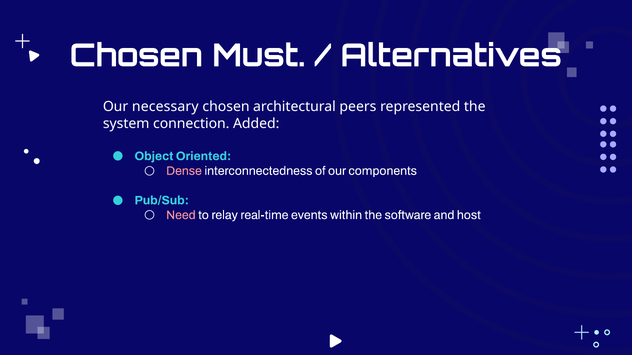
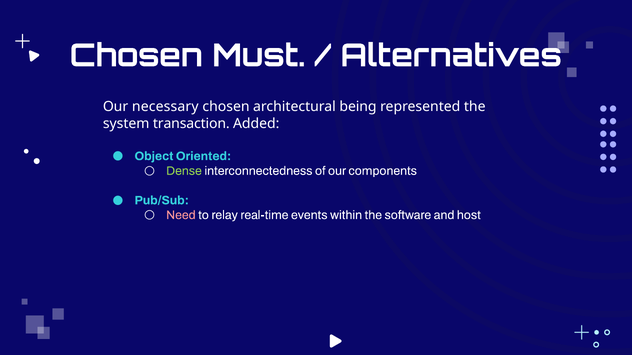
peers: peers -> being (358, 107)
connection: connection -> transaction (191, 124)
Dense colour: pink -> light green (184, 171)
